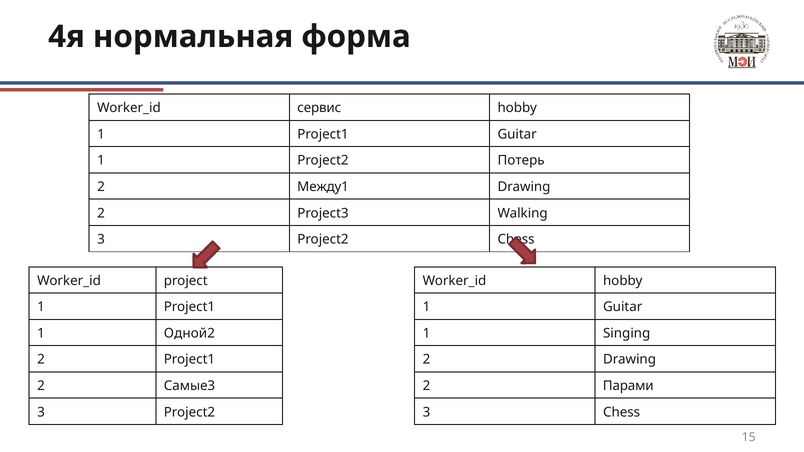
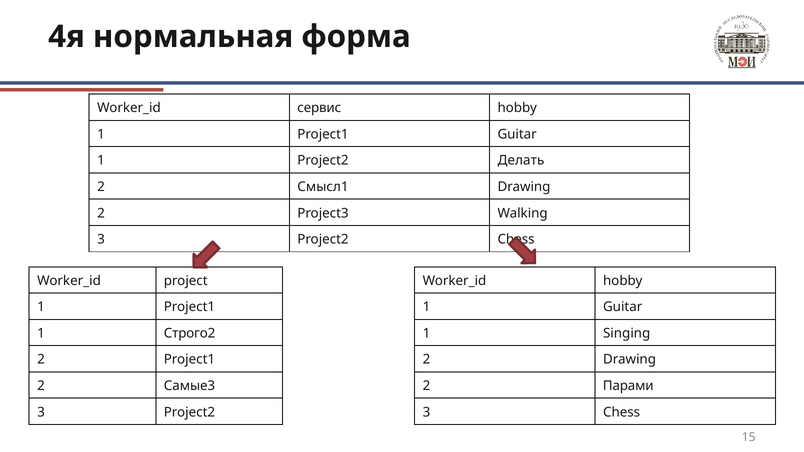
Потерь: Потерь -> Делать (521, 161)
Между1: Между1 -> Смысл1 (323, 187)
Одной2: Одной2 -> Строго2 (190, 333)
